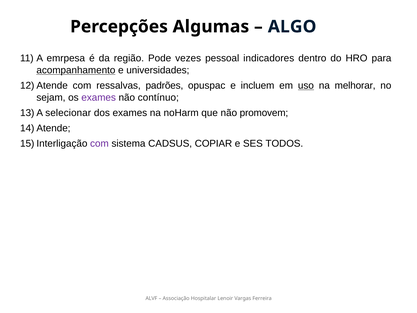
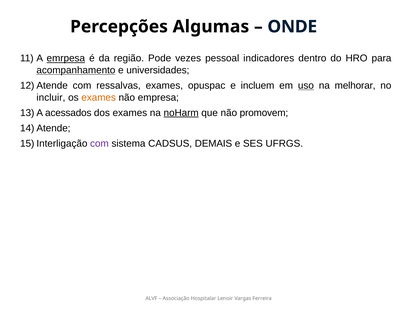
ALGO: ALGO -> ONDE (292, 27)
emrpesa underline: none -> present (66, 58)
ressalvas padrões: padrões -> exames (164, 86)
sejam: sejam -> incluir (51, 97)
exames colour: purple -> orange (99, 97)
contínuo: contínuo -> empresa (158, 97)
selecionar: selecionar -> acessados (68, 113)
noHarm underline: none -> present (181, 113)
COPIAR: COPIAR -> DEMAIS (213, 143)
TODOS: TODOS -> UFRGS (284, 143)
